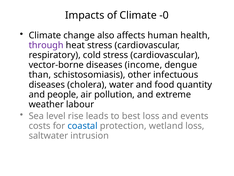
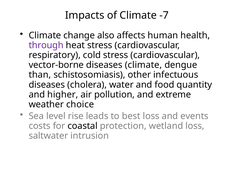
-0: -0 -> -7 (164, 15)
diseases income: income -> climate (143, 65)
people: people -> higher (63, 94)
labour: labour -> choice (80, 104)
coastal colour: blue -> black (83, 126)
